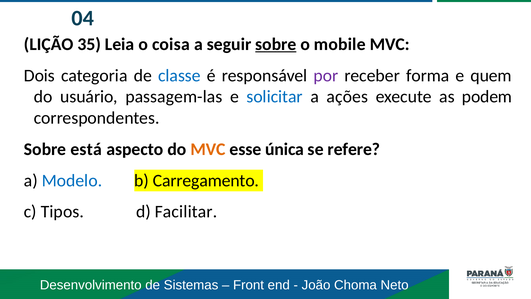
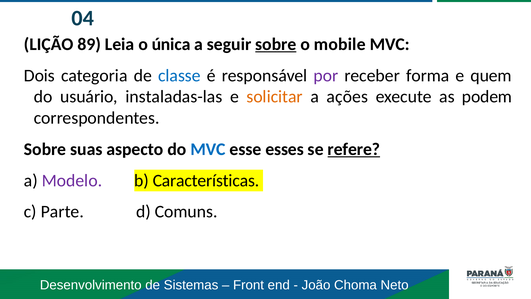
35: 35 -> 89 (89, 44)
coisa: coisa -> única (171, 44)
passagem-las: passagem-las -> instaladas-las (174, 97)
solicitar colour: blue -> orange (275, 97)
está: está -> suas (86, 149)
MVC colour: orange -> blue (208, 149)
única: única -> esses (285, 149)
refere underline: none -> present (354, 149)
Modelo colour: blue -> purple (72, 180)
Carregamento: Carregamento -> Características (206, 180)
Tipos: Tipos -> Parte (62, 212)
Facilitar: Facilitar -> Comuns (186, 212)
